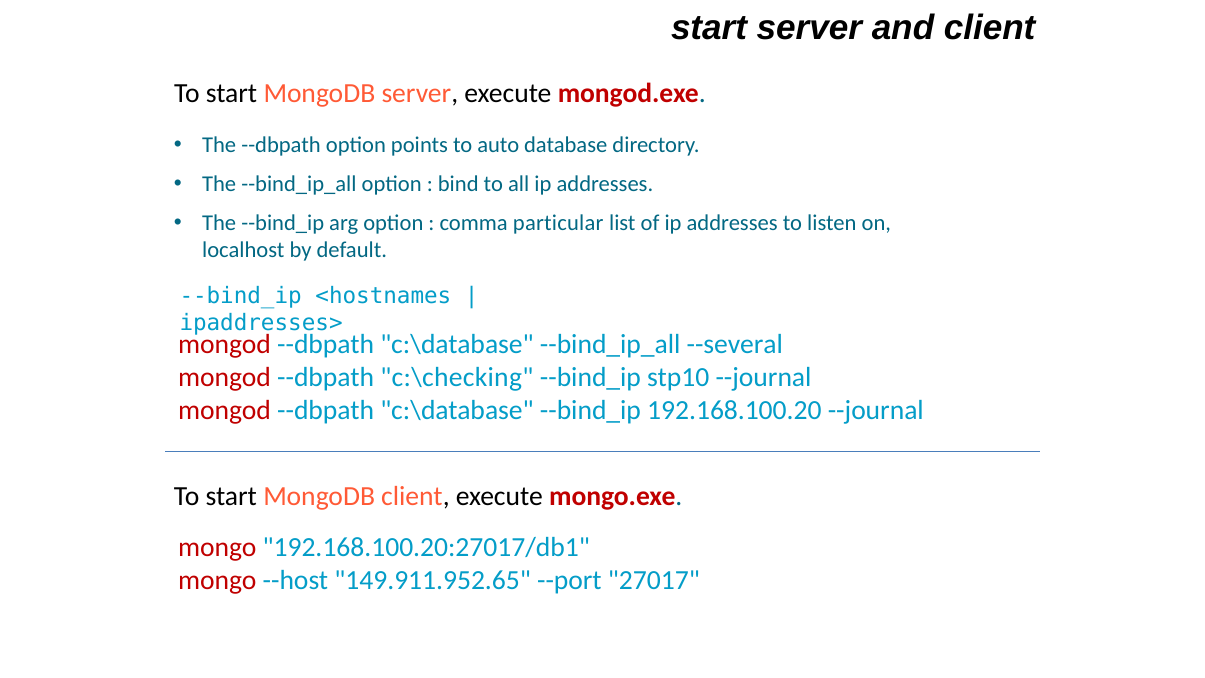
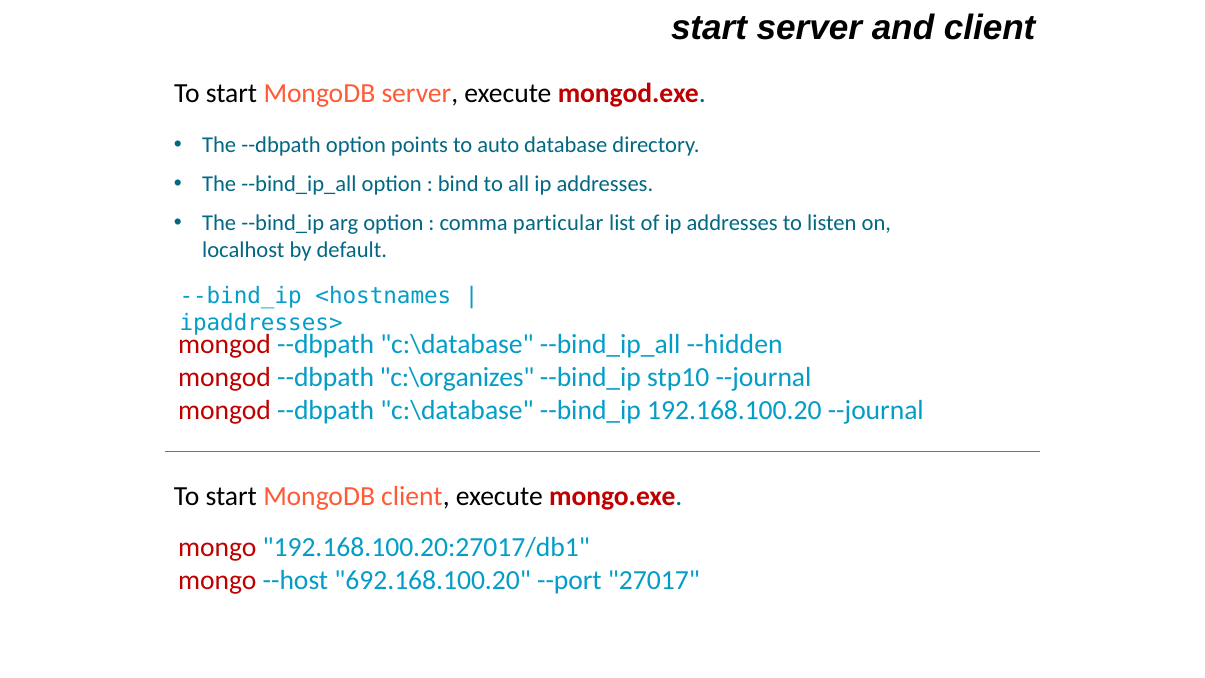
--several: --several -> --hidden (735, 344)
c:\checking: c:\checking -> c:\organizes (457, 377)
149.911.952.65: 149.911.952.65 -> 692.168.100.20 (433, 580)
